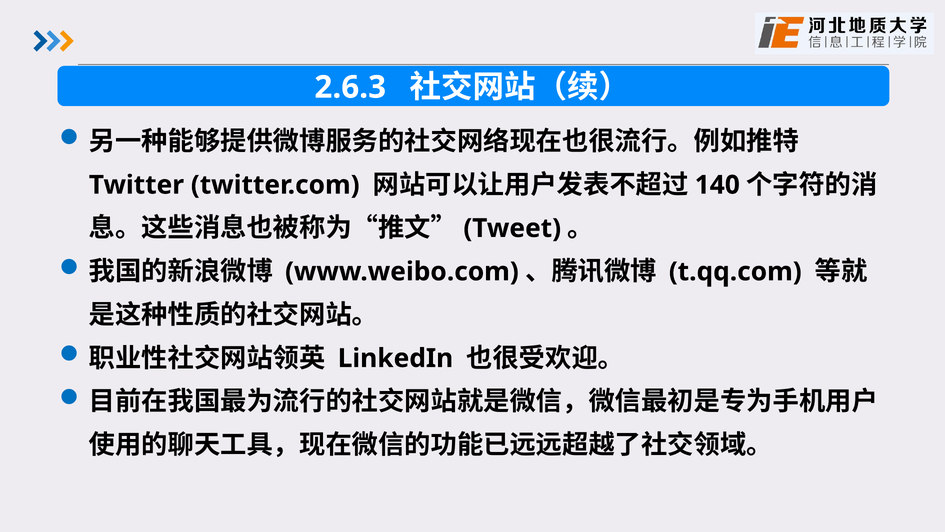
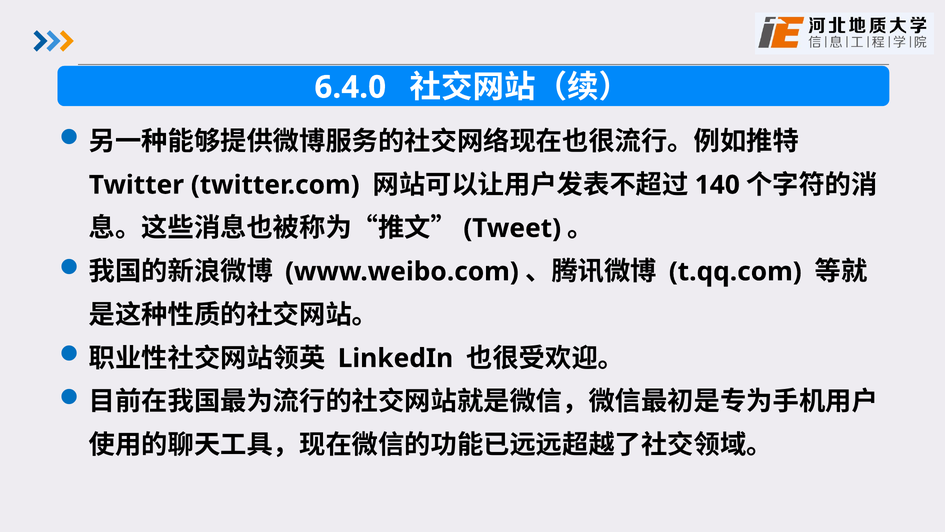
2.6.3: 2.6.3 -> 6.4.0 (350, 87)
